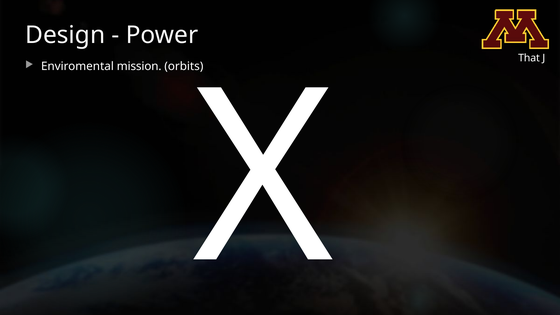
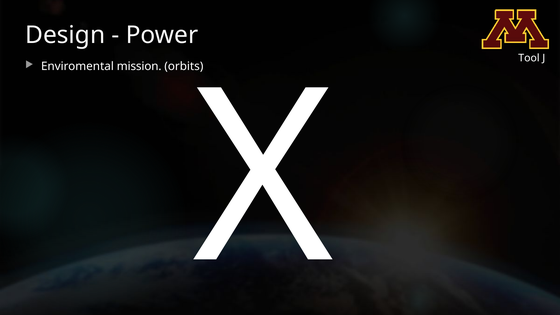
That: That -> Tool (529, 58)
